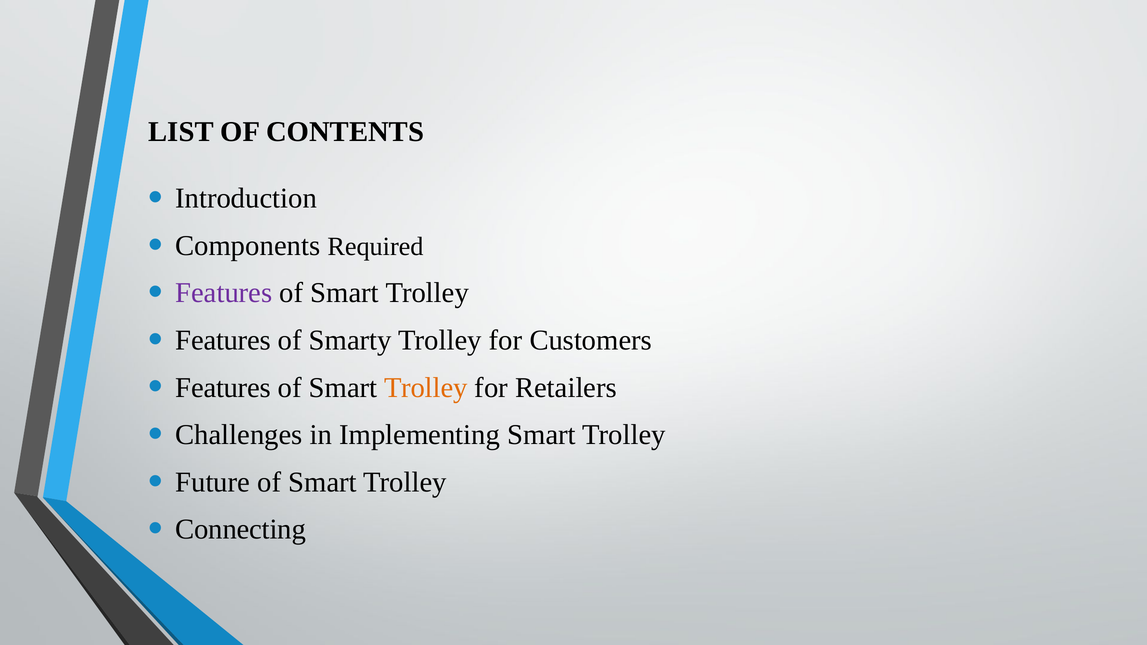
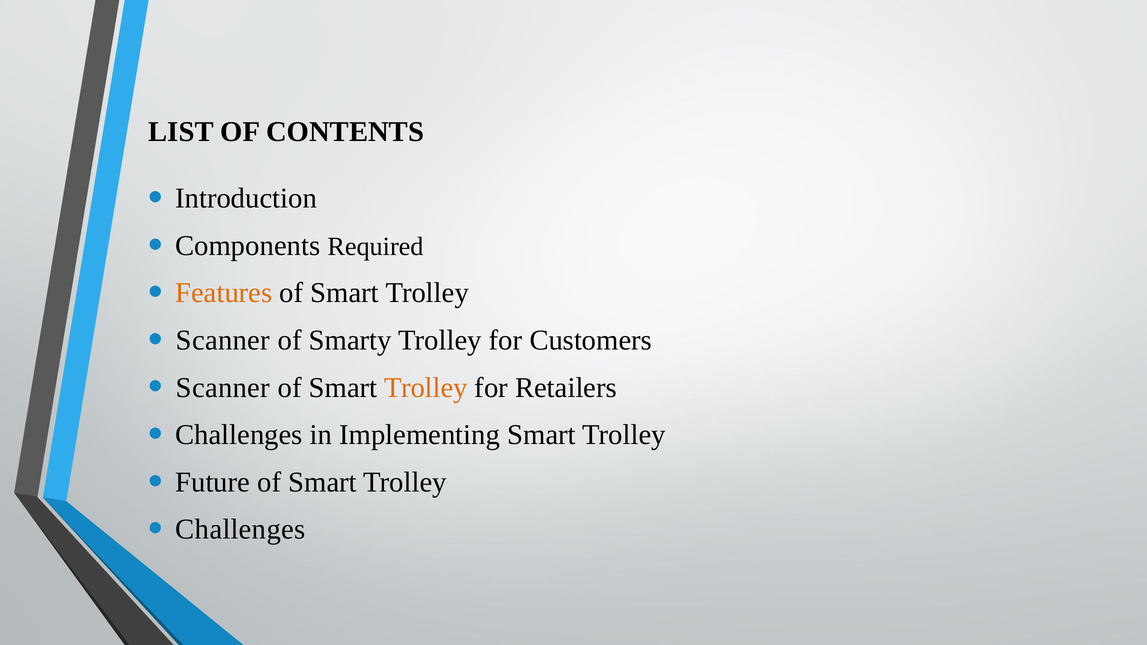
Features colour: purple -> orange (224, 293)
Features: Features -> Scanner (223, 340)
Features: Features -> Scanner (223, 388)
Connecting: Connecting -> Challenges (240, 530)
